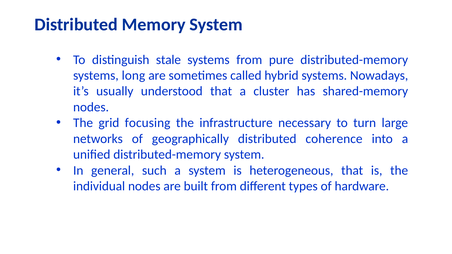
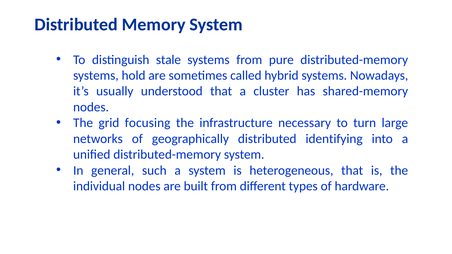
long: long -> hold (134, 76)
coherence: coherence -> identifying (334, 139)
